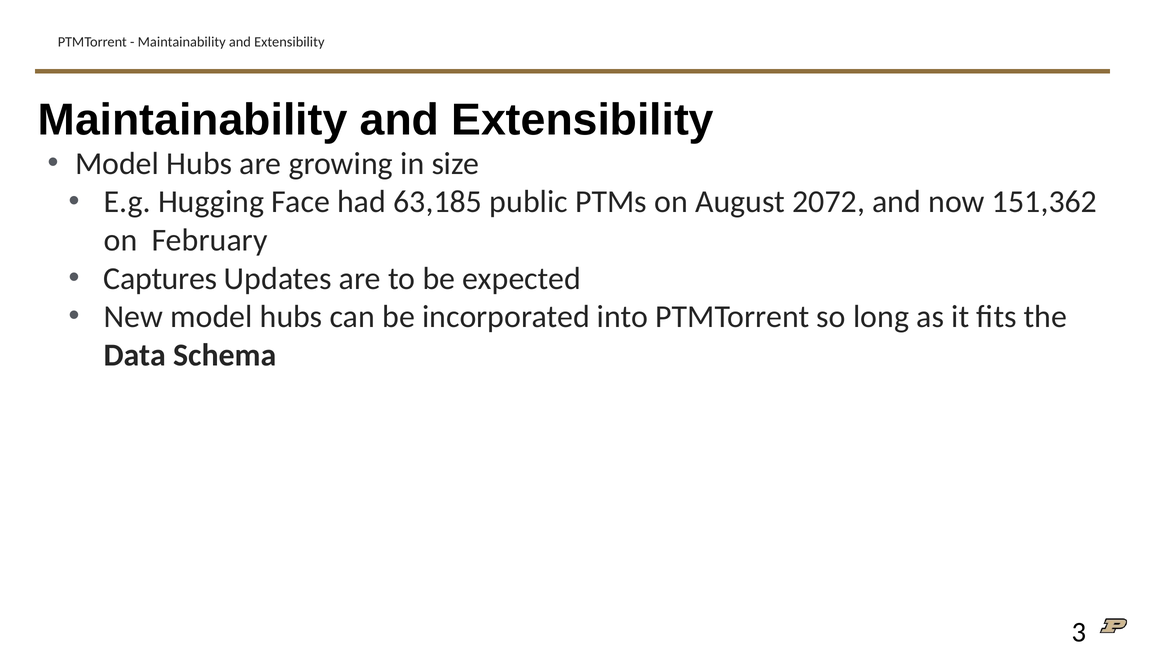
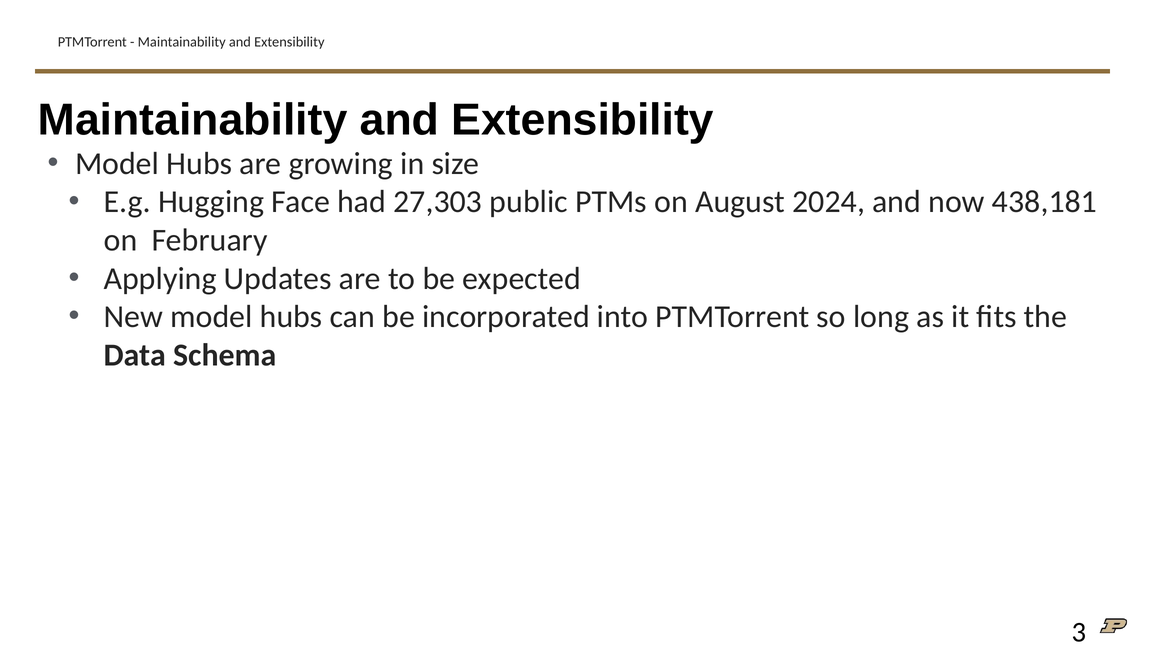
63,185: 63,185 -> 27,303 (438, 202)
2072: 2072 -> 2024 (829, 202)
151,362: 151,362 -> 438,181 (1045, 202)
Captures: Captures -> Applying (160, 279)
